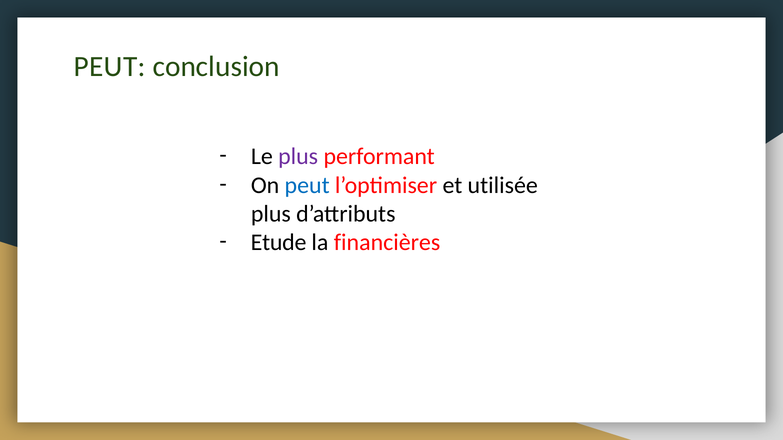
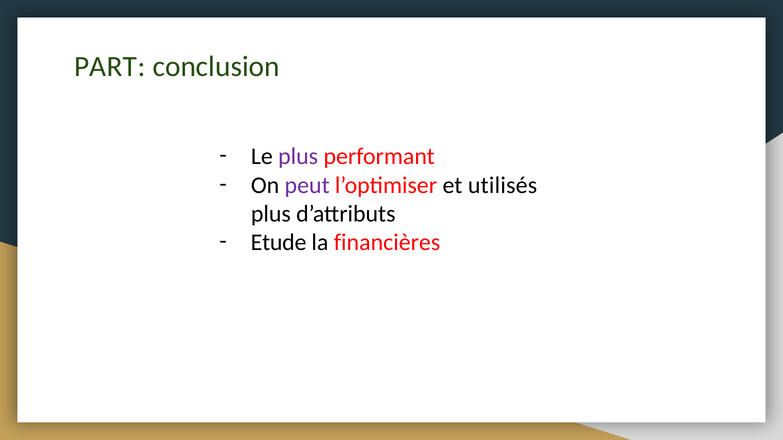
PEUT: PEUT -> PART (110, 66)
peut colour: blue -> purple (307, 185)
utilisée: utilisée -> utilisés (503, 185)
